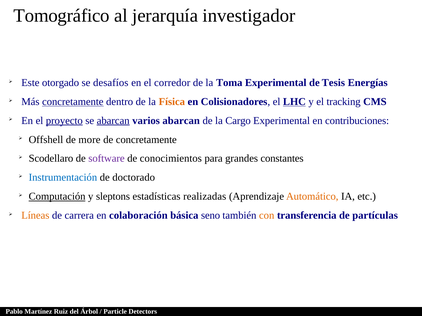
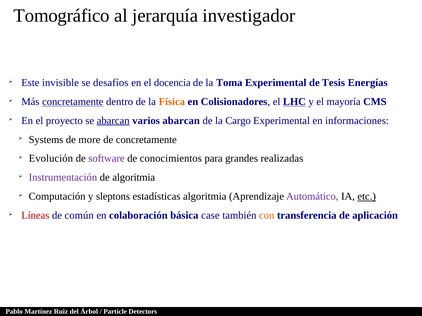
otorgado: otorgado -> invisible (60, 83)
corredor: corredor -> docencia (172, 83)
tracking: tracking -> mayoría (344, 102)
proyecto underline: present -> none (64, 121)
contribuciones: contribuciones -> informaciones (357, 121)
Offshell: Offshell -> Systems (46, 140)
Scodellaro: Scodellaro -> Evolución (51, 159)
constantes: constantes -> realizadas (282, 159)
Instrumentación colour: blue -> purple (63, 178)
de doctorado: doctorado -> algoritmia (134, 178)
Computación underline: present -> none (57, 197)
estadísticas realizadas: realizadas -> algoritmia (205, 197)
Automático colour: orange -> purple (312, 197)
etc underline: none -> present (367, 197)
Líneas colour: orange -> red (35, 216)
carrera: carrera -> común (79, 216)
seno: seno -> case (210, 216)
partículas: partículas -> aplicación (375, 216)
